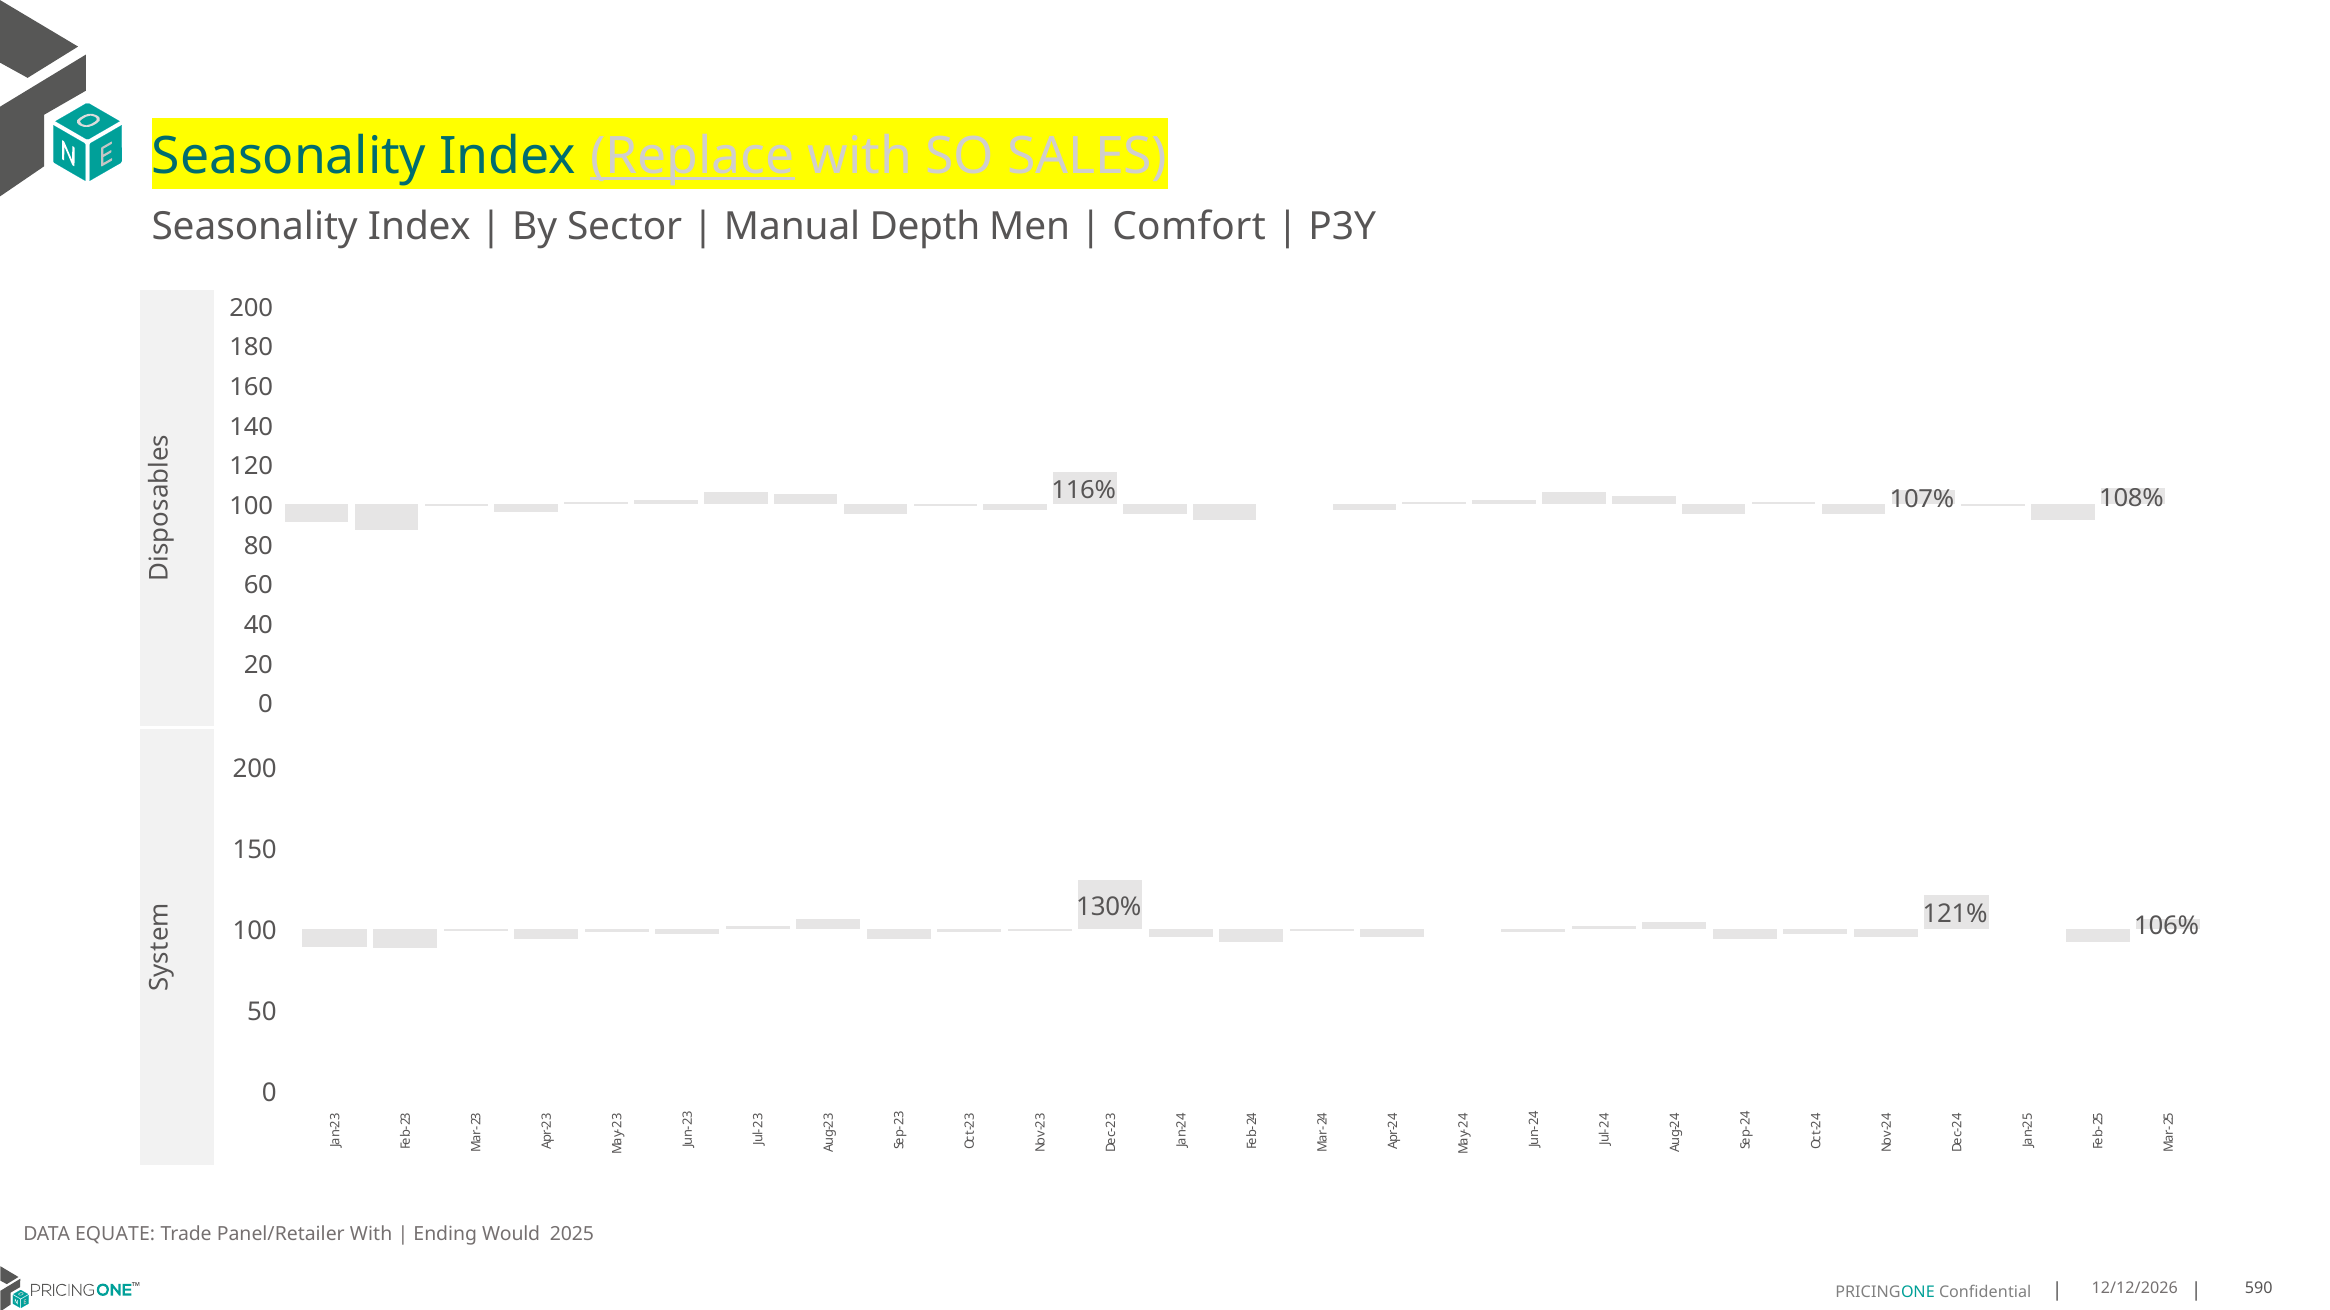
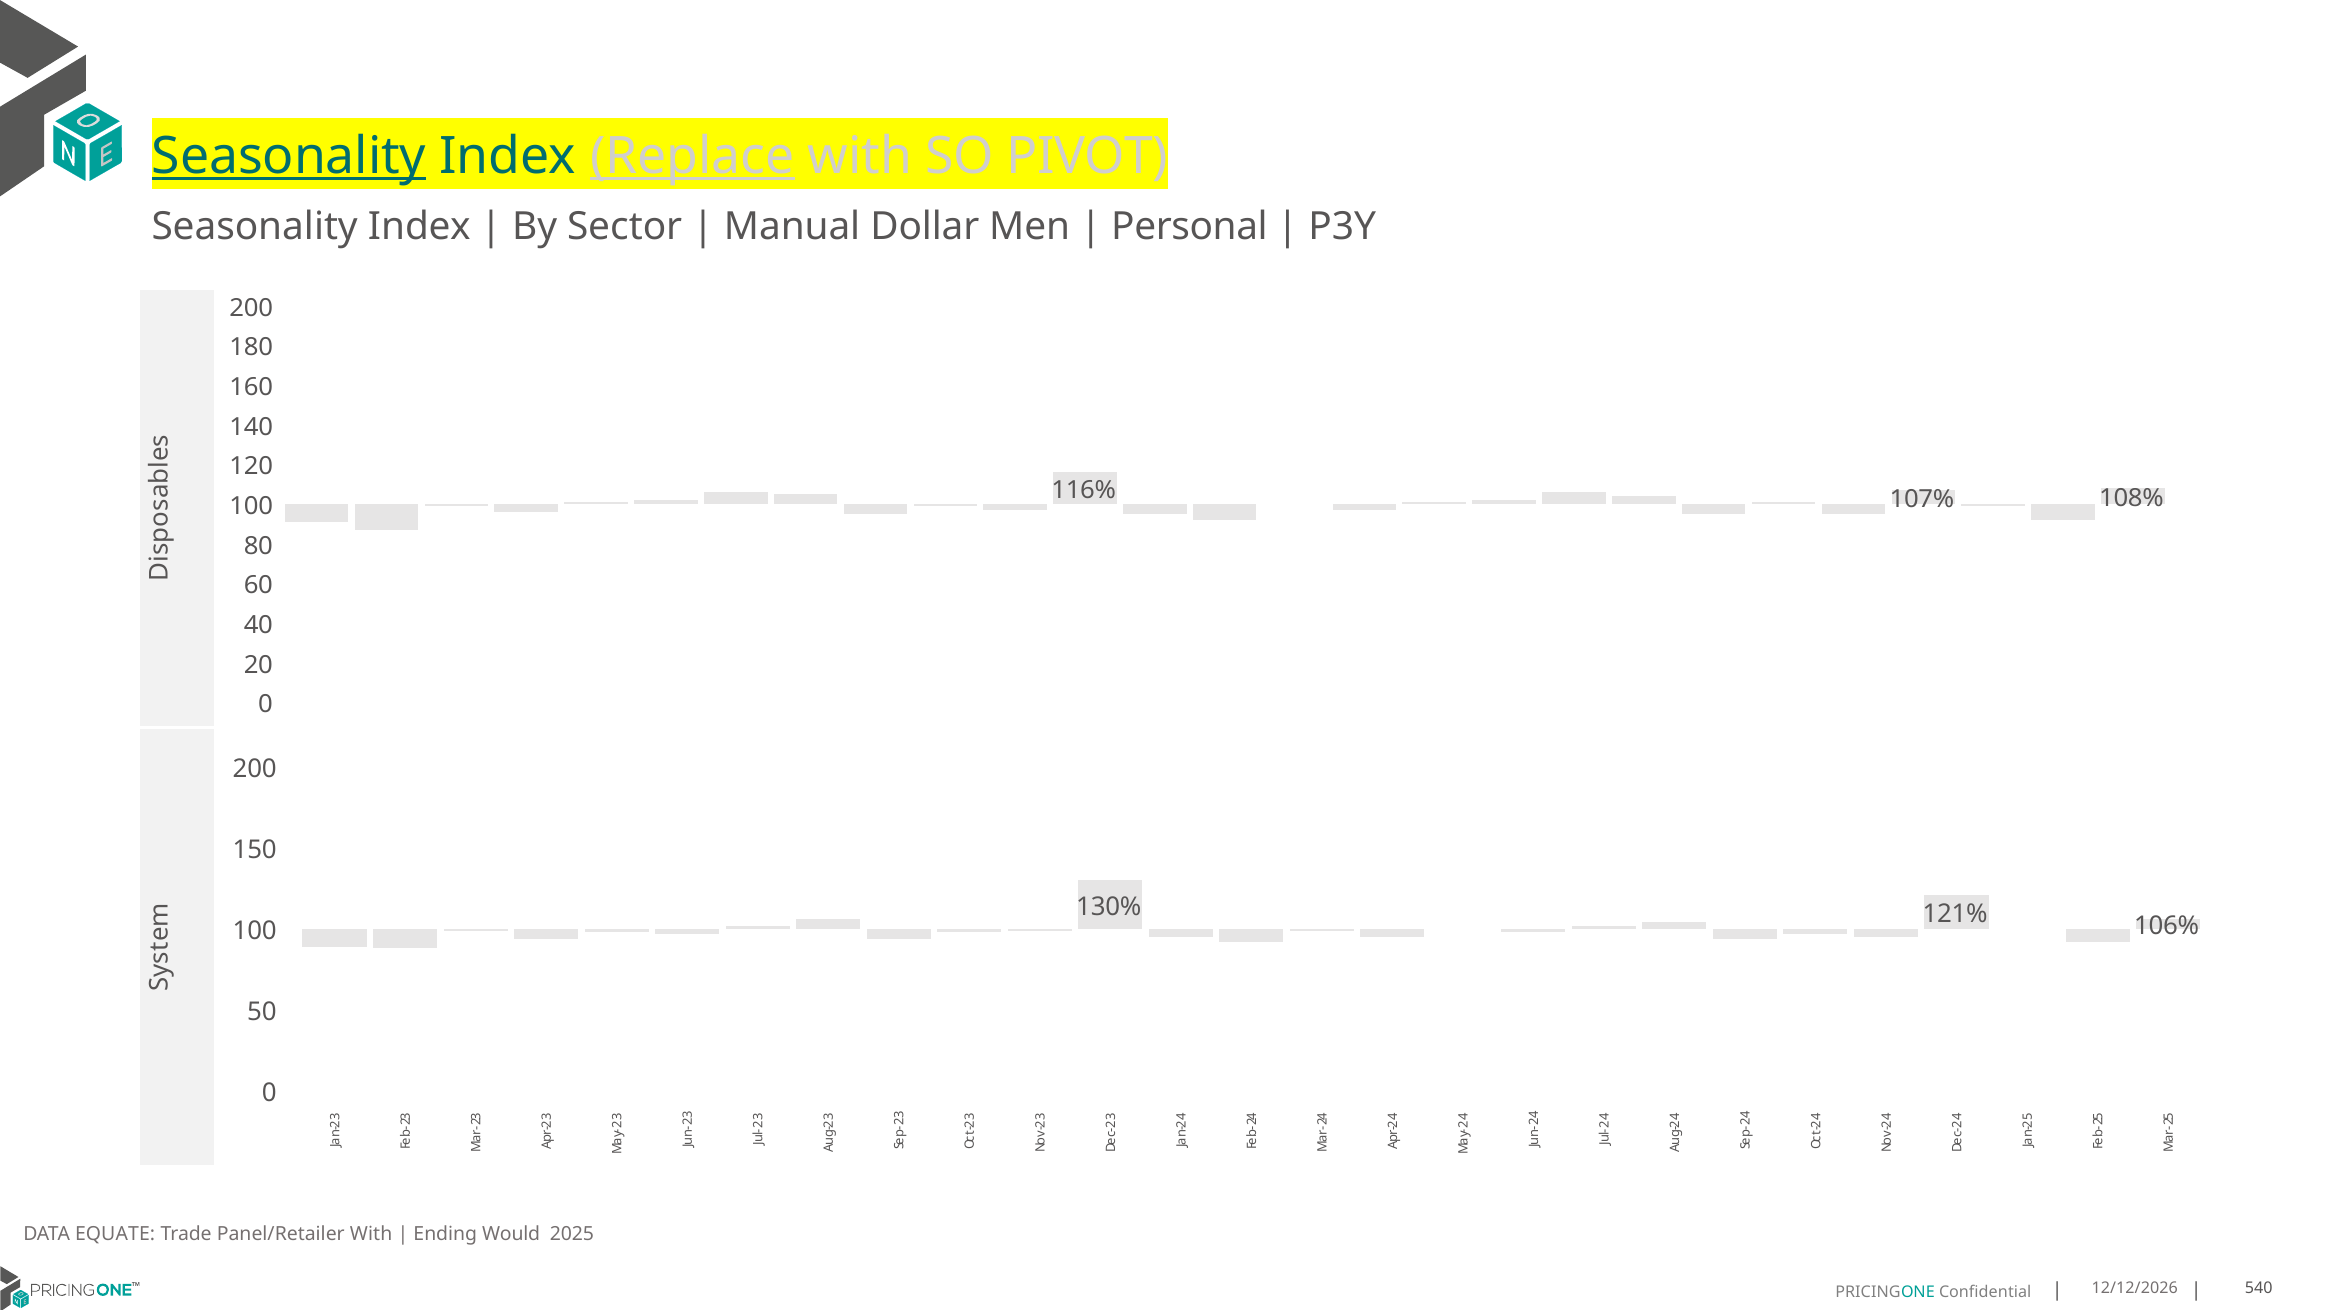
Seasonality underline: none -> present (289, 157)
SALES: SALES -> PIVOT (1088, 157)
Depth: Depth -> Dollar (925, 227)
Comfort: Comfort -> Personal (1189, 227)
590: 590 -> 540 (2259, 1289)
